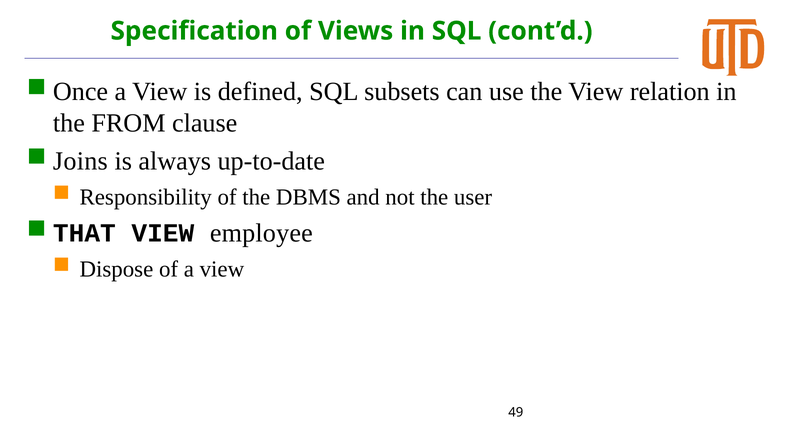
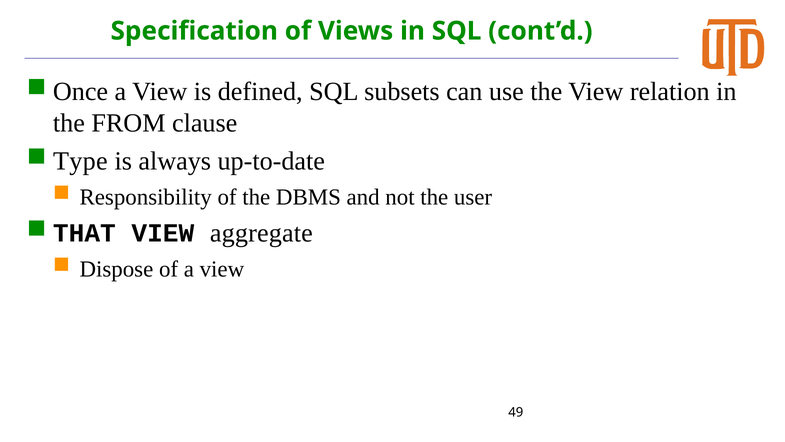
Joins: Joins -> Type (80, 161)
employee: employee -> aggregate (261, 233)
